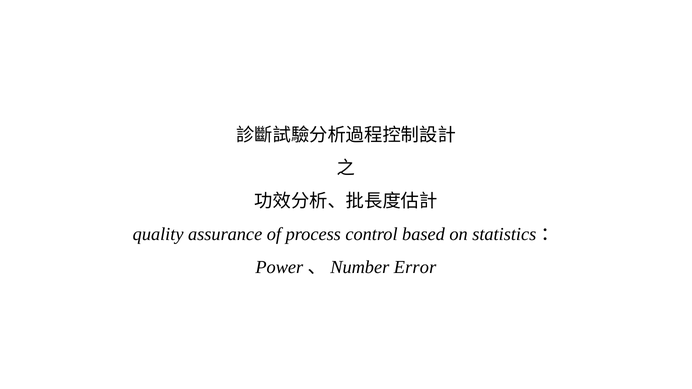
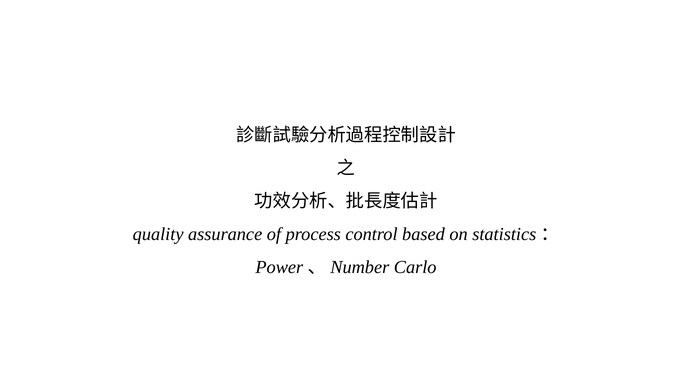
Error: Error -> Carlo (415, 267)
